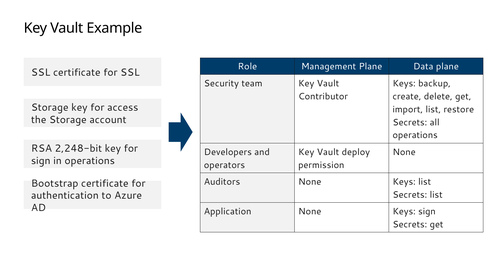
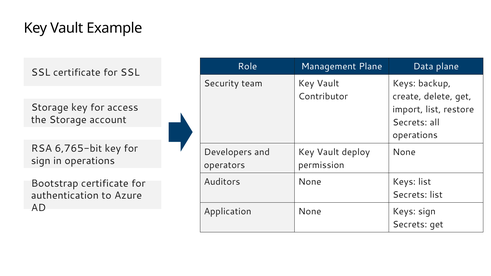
2,248-bit: 2,248-bit -> 6,765-bit (78, 149)
